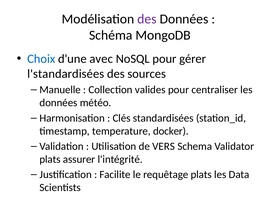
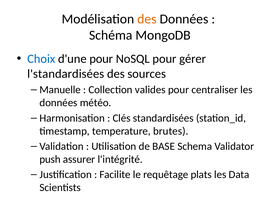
des colour: purple -> orange (147, 19)
d'une avec: avec -> pour (101, 59)
docker: docker -> brutes (171, 131)
VERS: VERS -> BASE (164, 146)
plats: plats -> push (50, 159)
